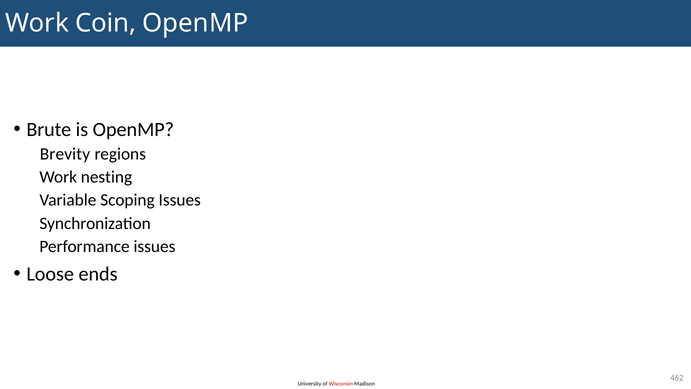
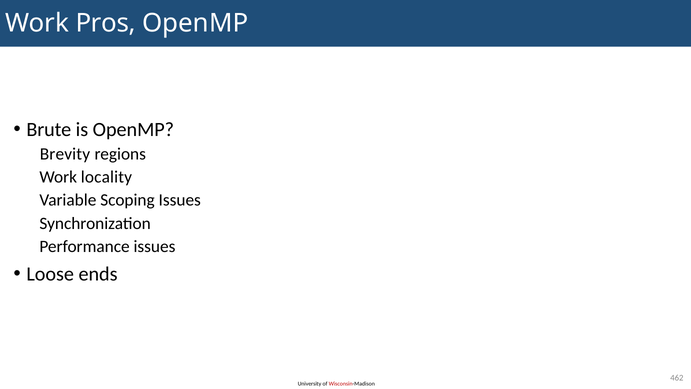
Coin: Coin -> Pros (106, 23)
nesting: nesting -> locality (106, 177)
